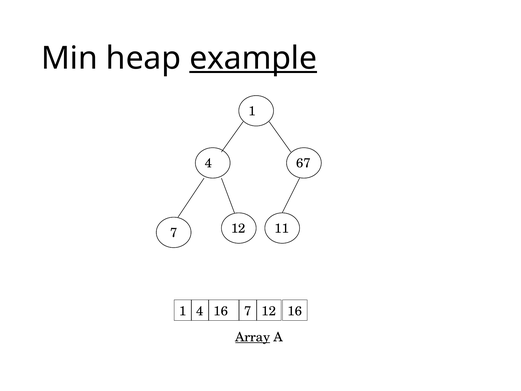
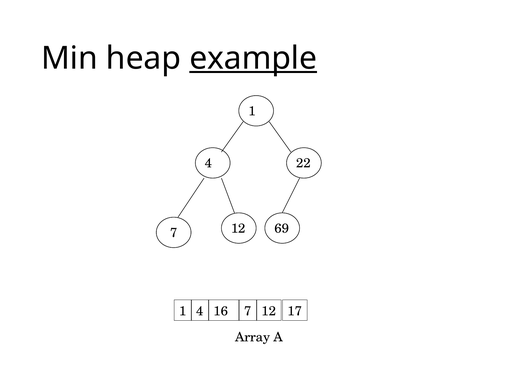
67: 67 -> 22 (303, 163)
11: 11 -> 69 (282, 228)
7 16: 16 -> 17 (295, 311)
Array underline: present -> none (253, 337)
